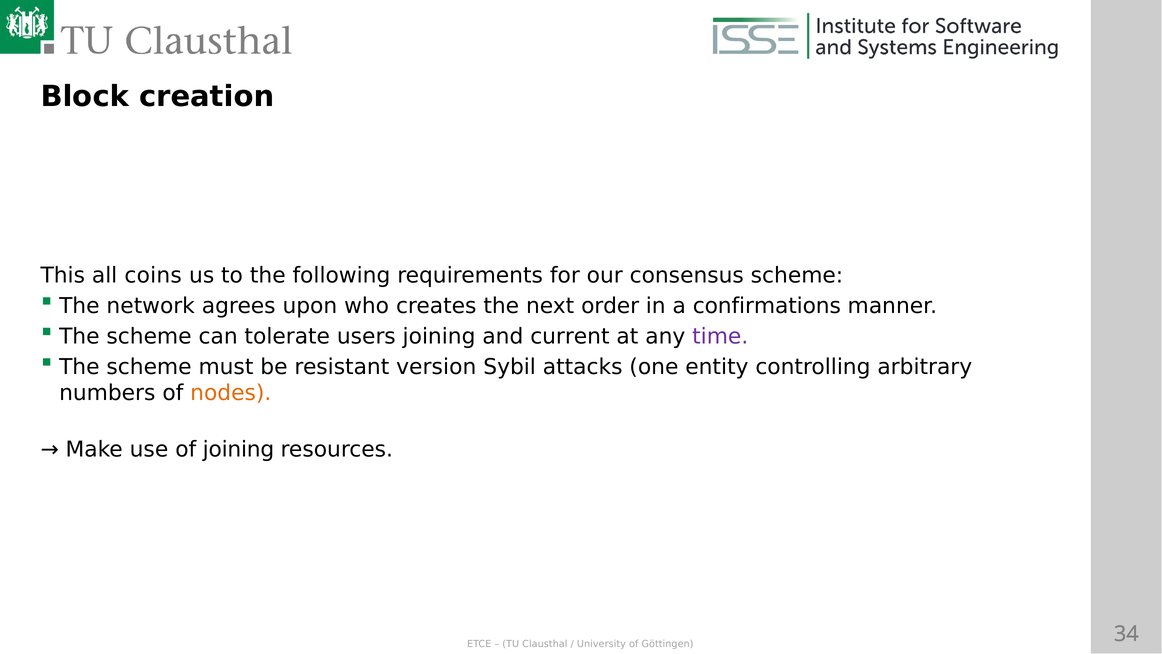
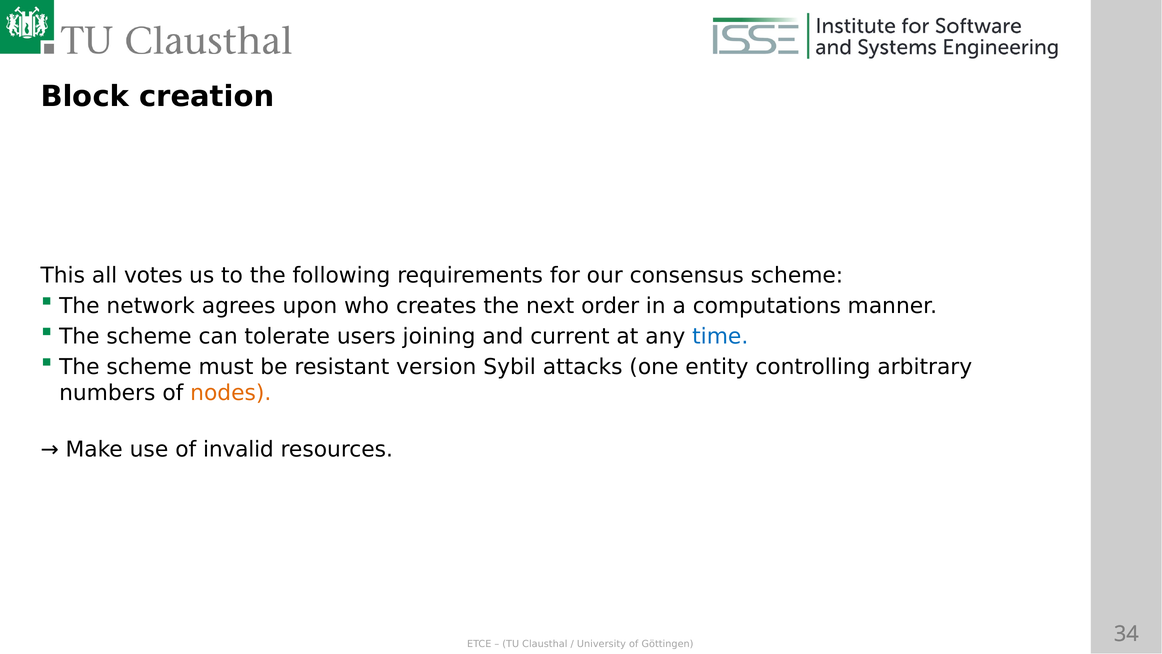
coins: coins -> votes (153, 275)
confirmations: confirmations -> computations (767, 306)
time colour: purple -> blue (720, 336)
of joining: joining -> invalid (238, 450)
